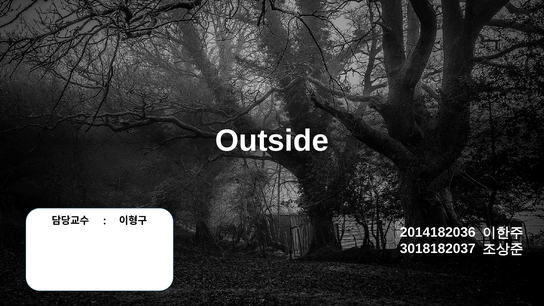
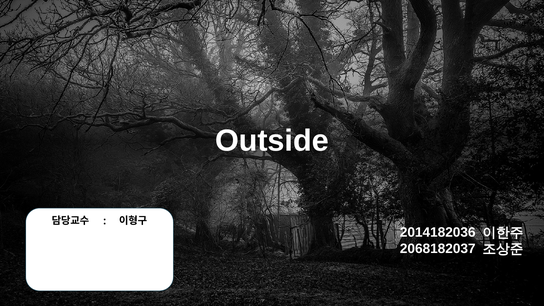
3018182037: 3018182037 -> 2068182037 (438, 249)
